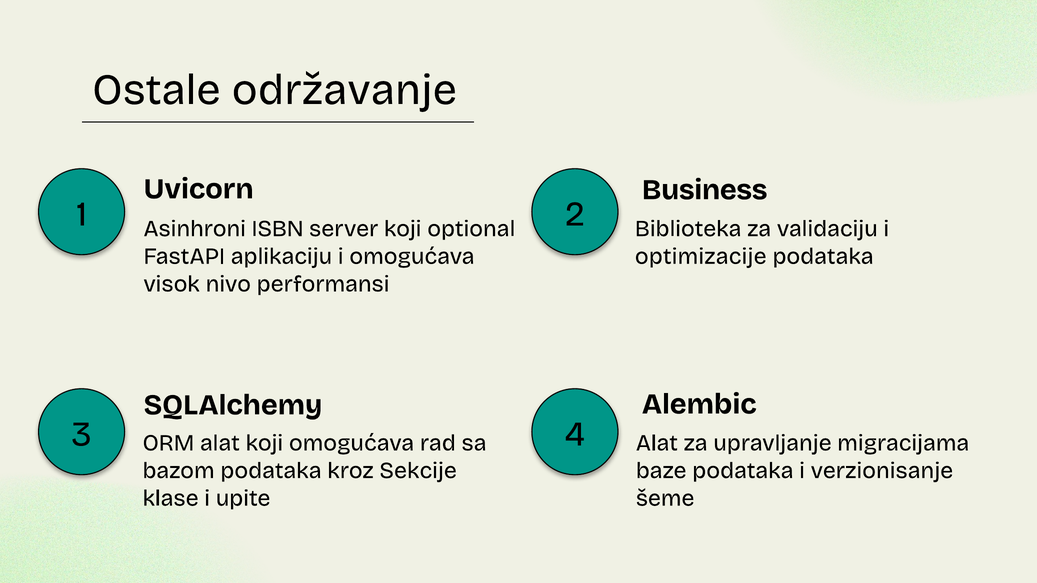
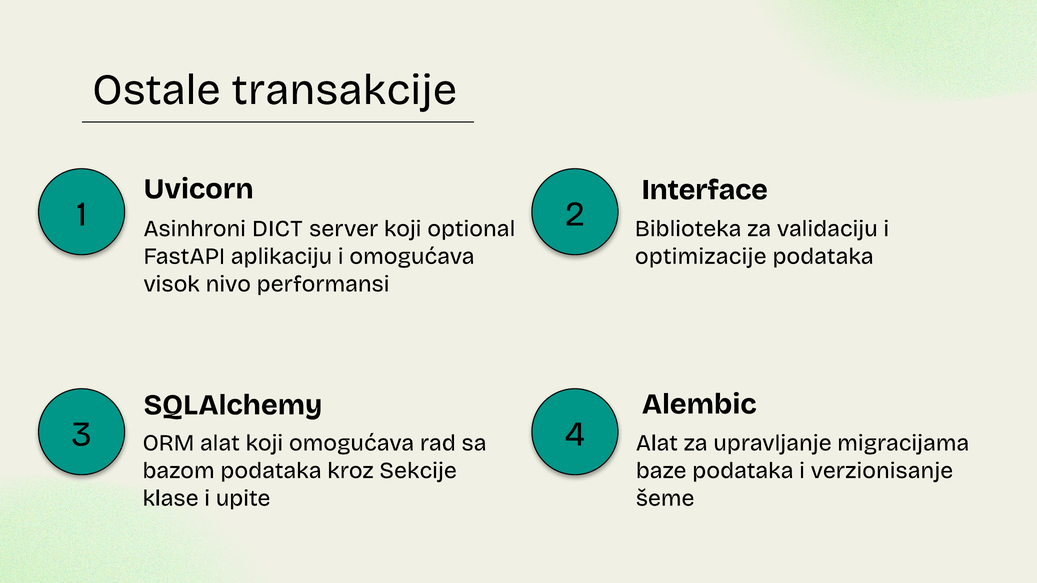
održavanje: održavanje -> transakcije (344, 90)
Business: Business -> Interface (705, 190)
ISBN: ISBN -> DICT (277, 229)
